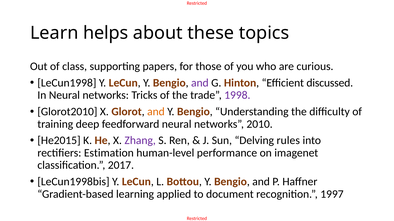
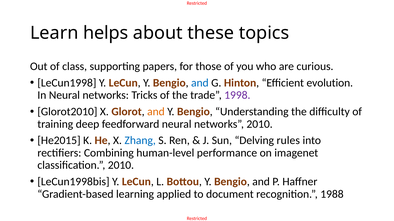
and colour: purple -> blue (200, 83)
discussed: discussed -> evolution (330, 83)
Zhang colour: purple -> blue (140, 141)
Estimation: Estimation -> Combining (109, 153)
classification 2017: 2017 -> 2010 (121, 166)
1997: 1997 -> 1988 (332, 195)
